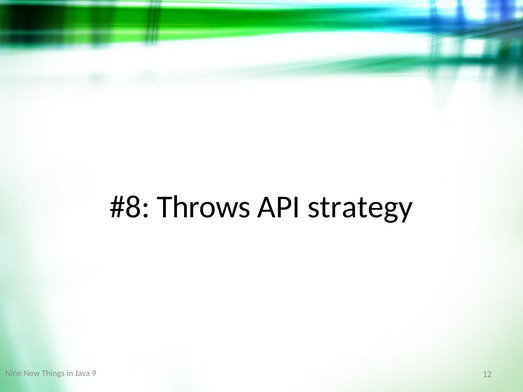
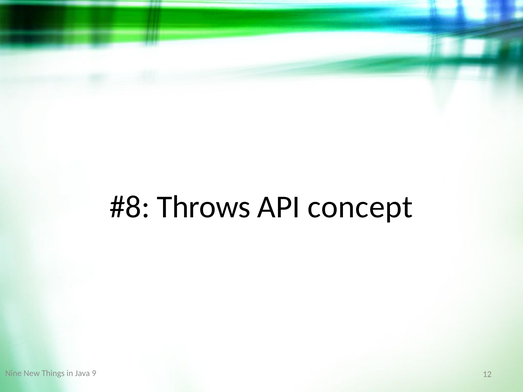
strategy: strategy -> concept (360, 207)
